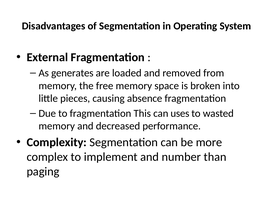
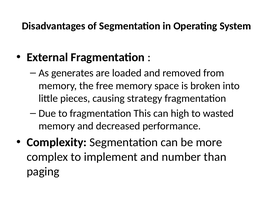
absence: absence -> strategy (145, 98)
uses: uses -> high (180, 113)
